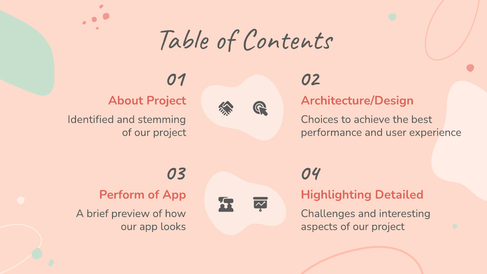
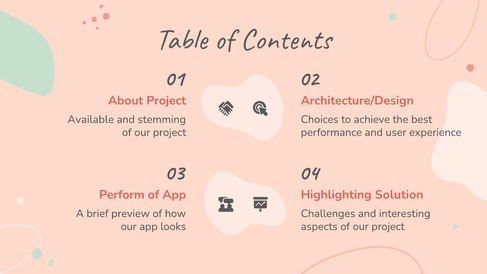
Identified: Identified -> Available (91, 119)
Detailed: Detailed -> Solution (399, 195)
